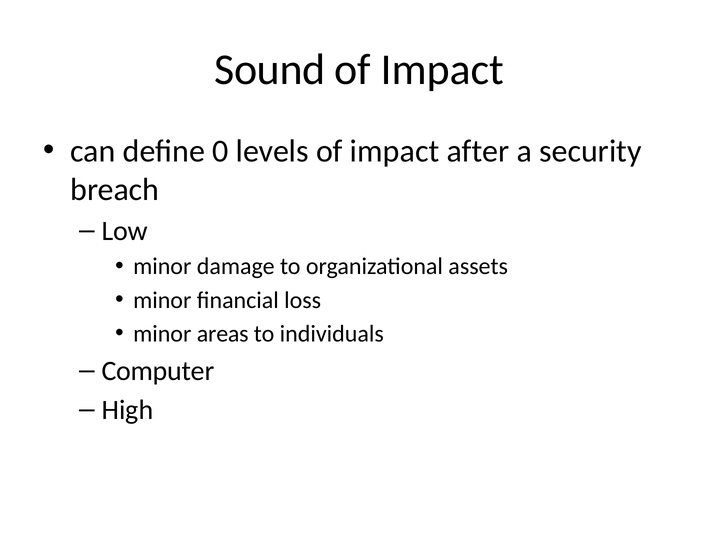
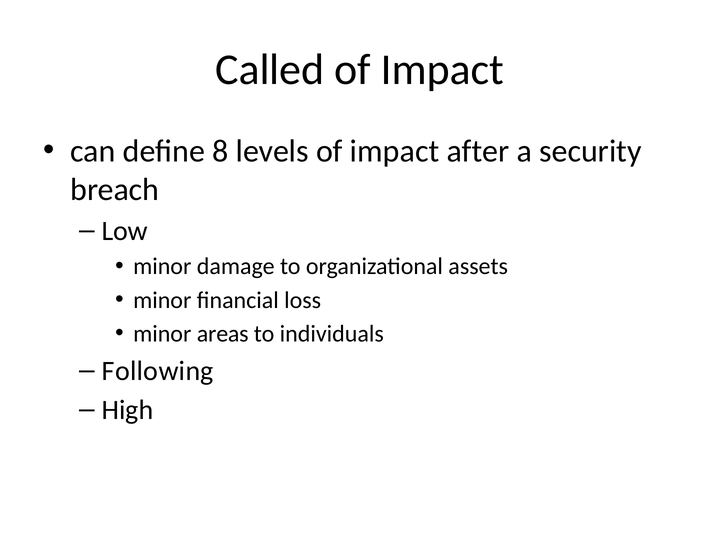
Sound: Sound -> Called (270, 70)
0: 0 -> 8 (220, 151)
Computer: Computer -> Following (158, 371)
